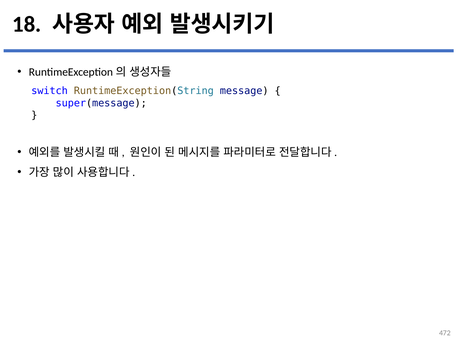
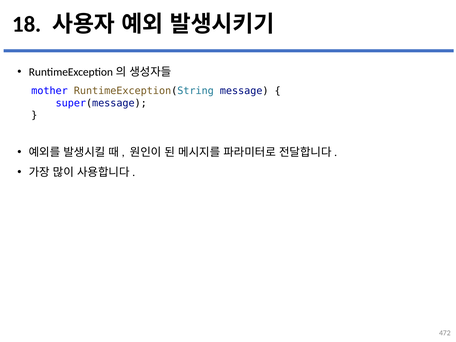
switch: switch -> mother (50, 91)
